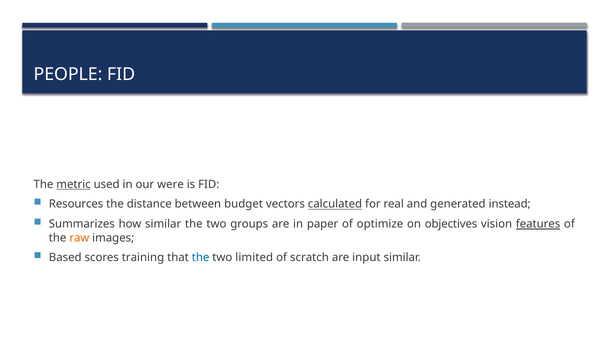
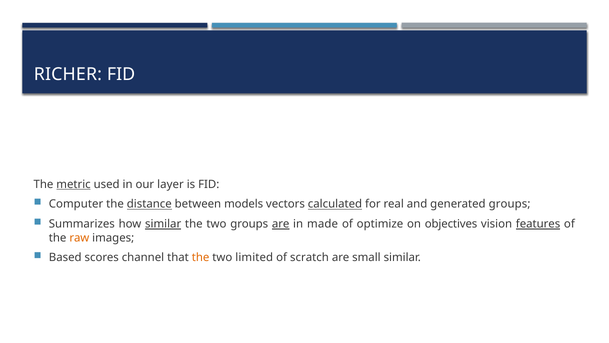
PEOPLE: PEOPLE -> RICHER (68, 74)
were: were -> layer (170, 184)
Resources: Resources -> Computer (76, 204)
distance underline: none -> present (149, 204)
budget: budget -> models (244, 204)
generated instead: instead -> groups (510, 204)
similar underline: none -> present (163, 224)
are underline: none -> present (281, 224)
paper: paper -> made (323, 224)
training: training -> channel (143, 257)
the colour: blue -> orange (201, 257)
input: input -> small (366, 257)
